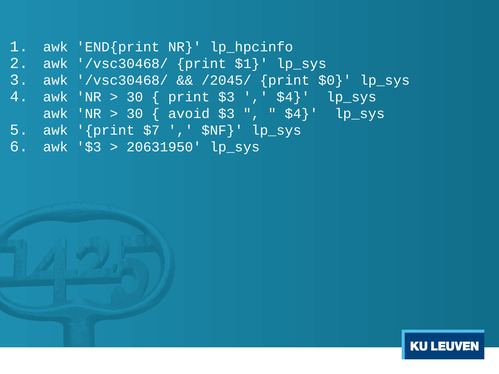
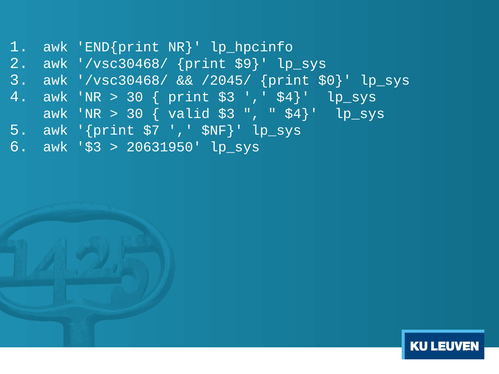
$1: $1 -> $9 (251, 64)
avoid: avoid -> valid (189, 114)
